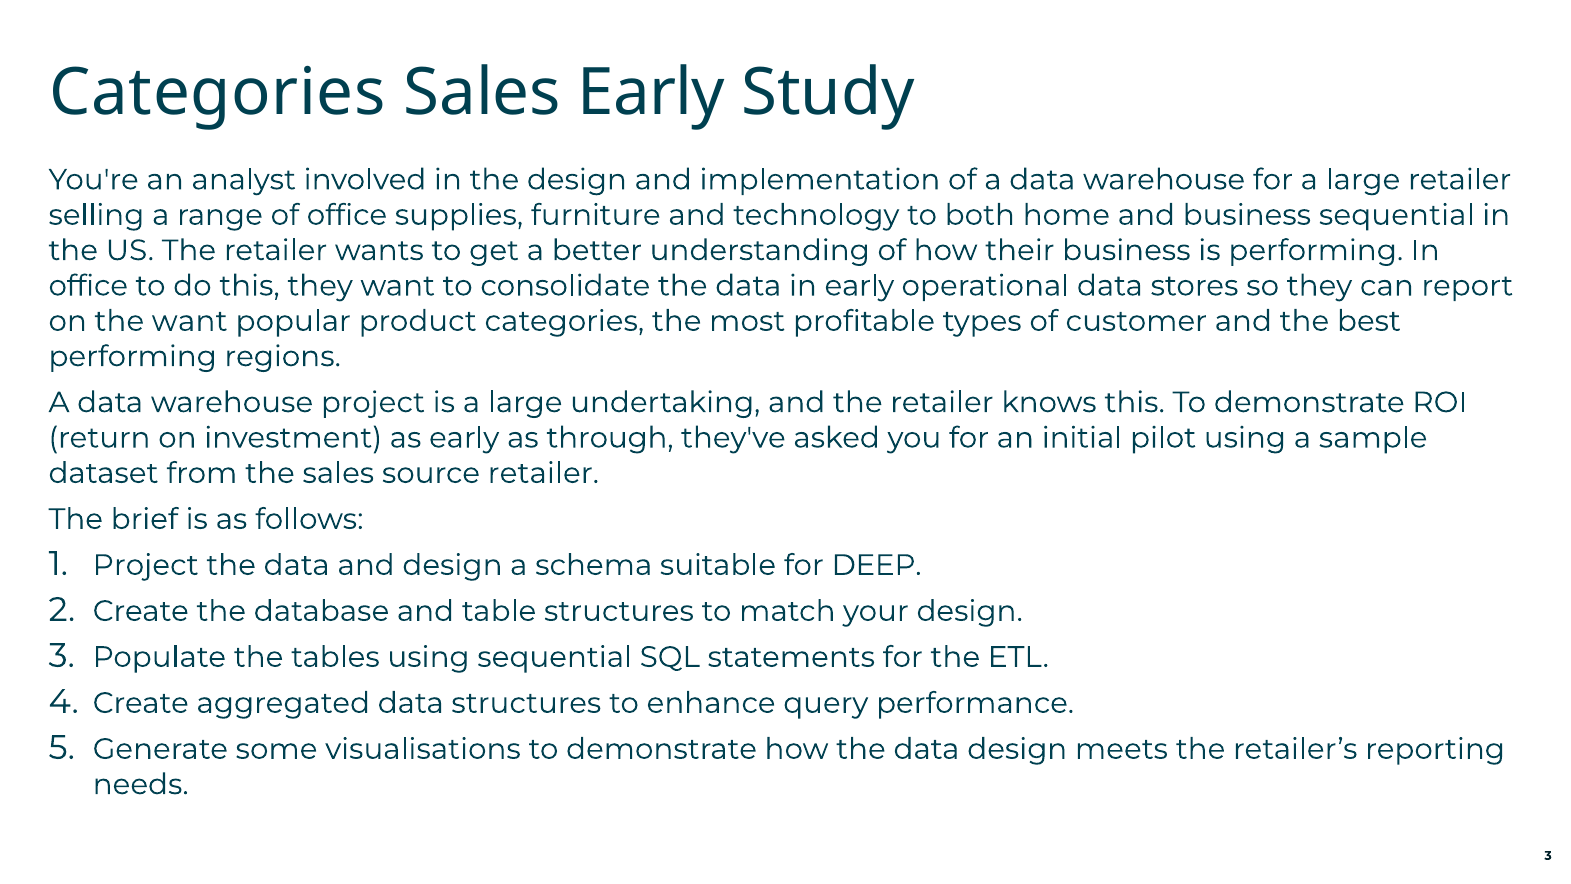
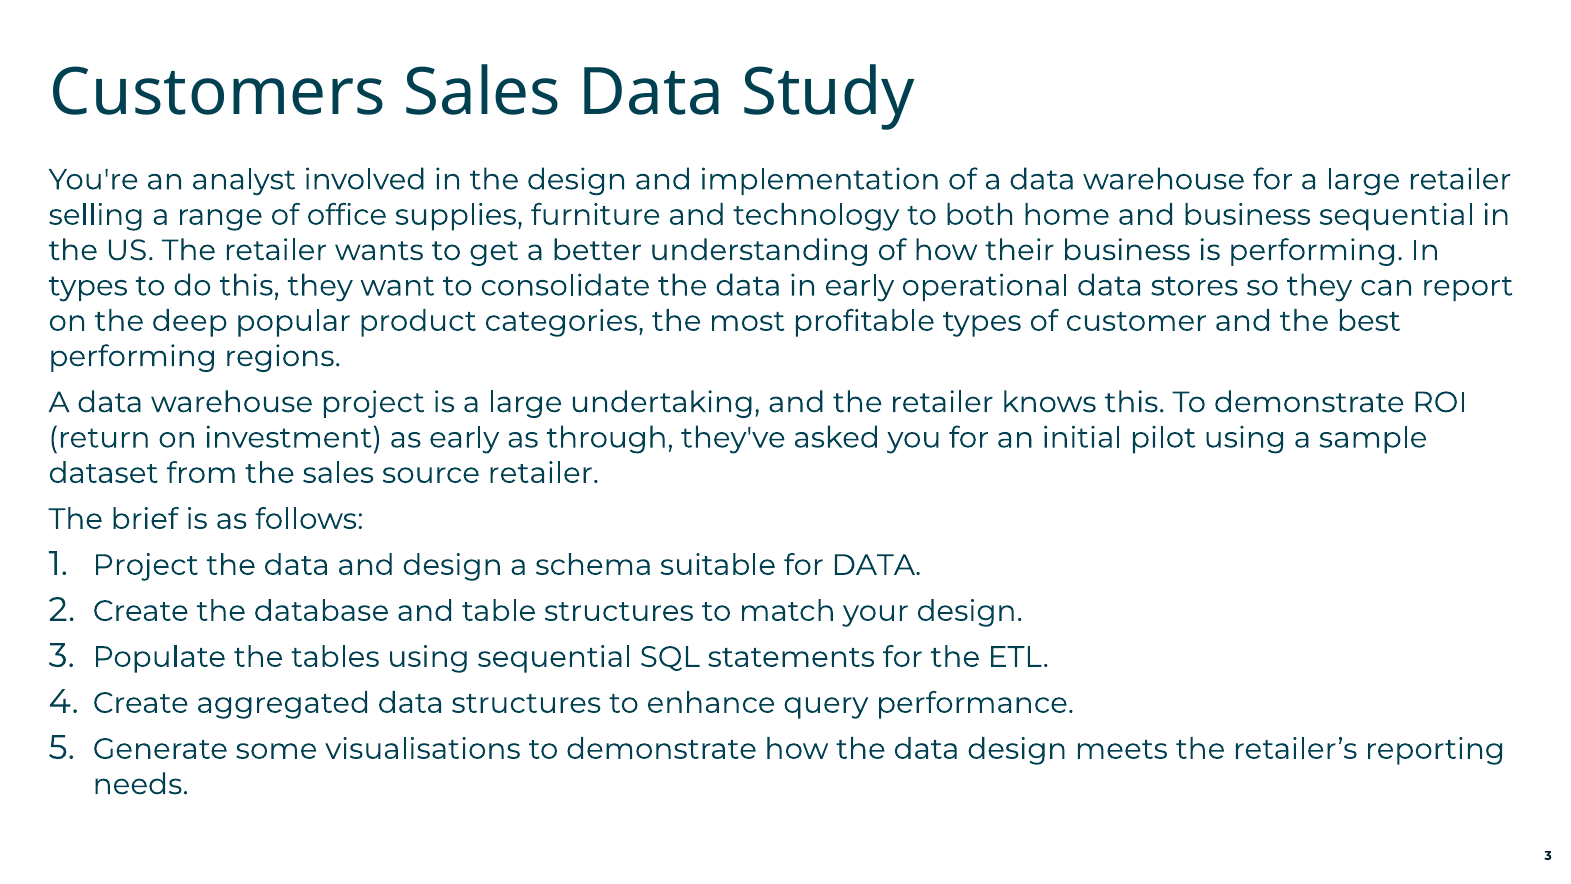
Categories: Categories -> Customers (218, 93)
Sales Early: Early -> Data (651, 93)
office: office -> types (88, 286)
the want: want -> deep (190, 321)
for DEEP: DEEP -> DATA (876, 565)
